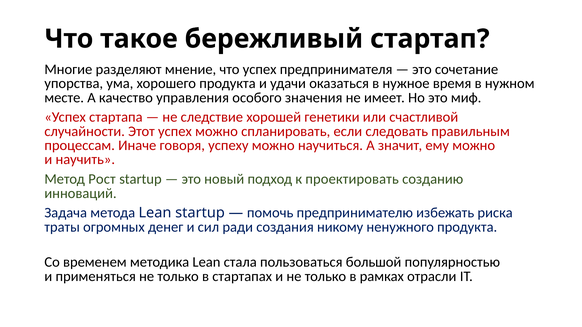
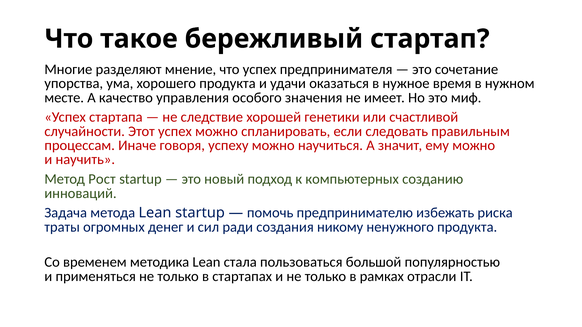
проектировать: проектировать -> компьютерных (352, 179)
